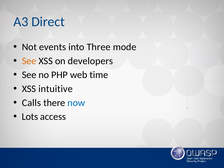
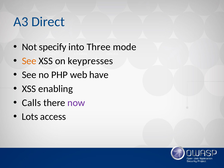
events: events -> specify (53, 47)
developers: developers -> keypresses (90, 61)
time: time -> have (99, 75)
intuitive: intuitive -> enabling (56, 89)
now colour: blue -> purple (76, 103)
